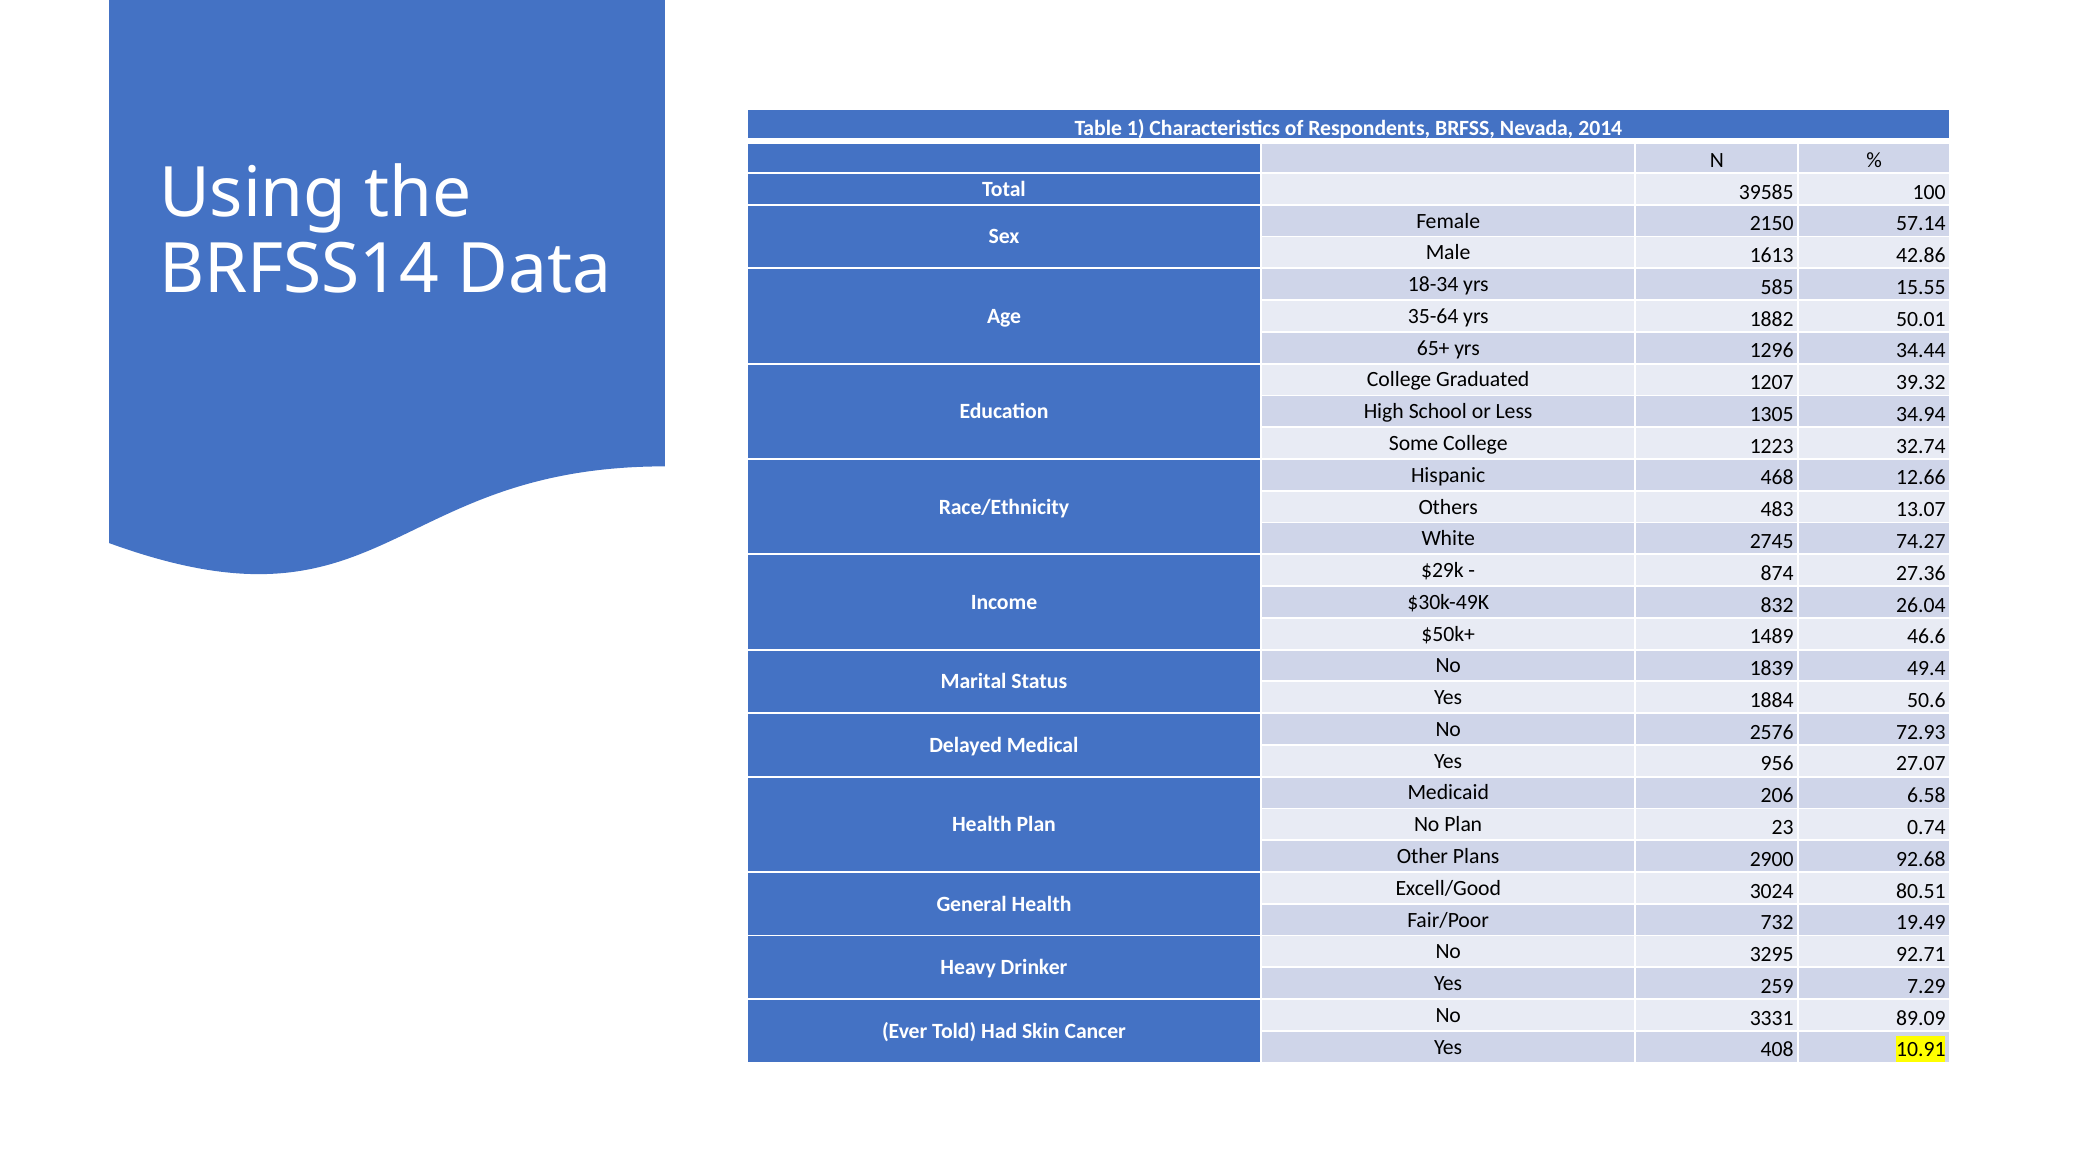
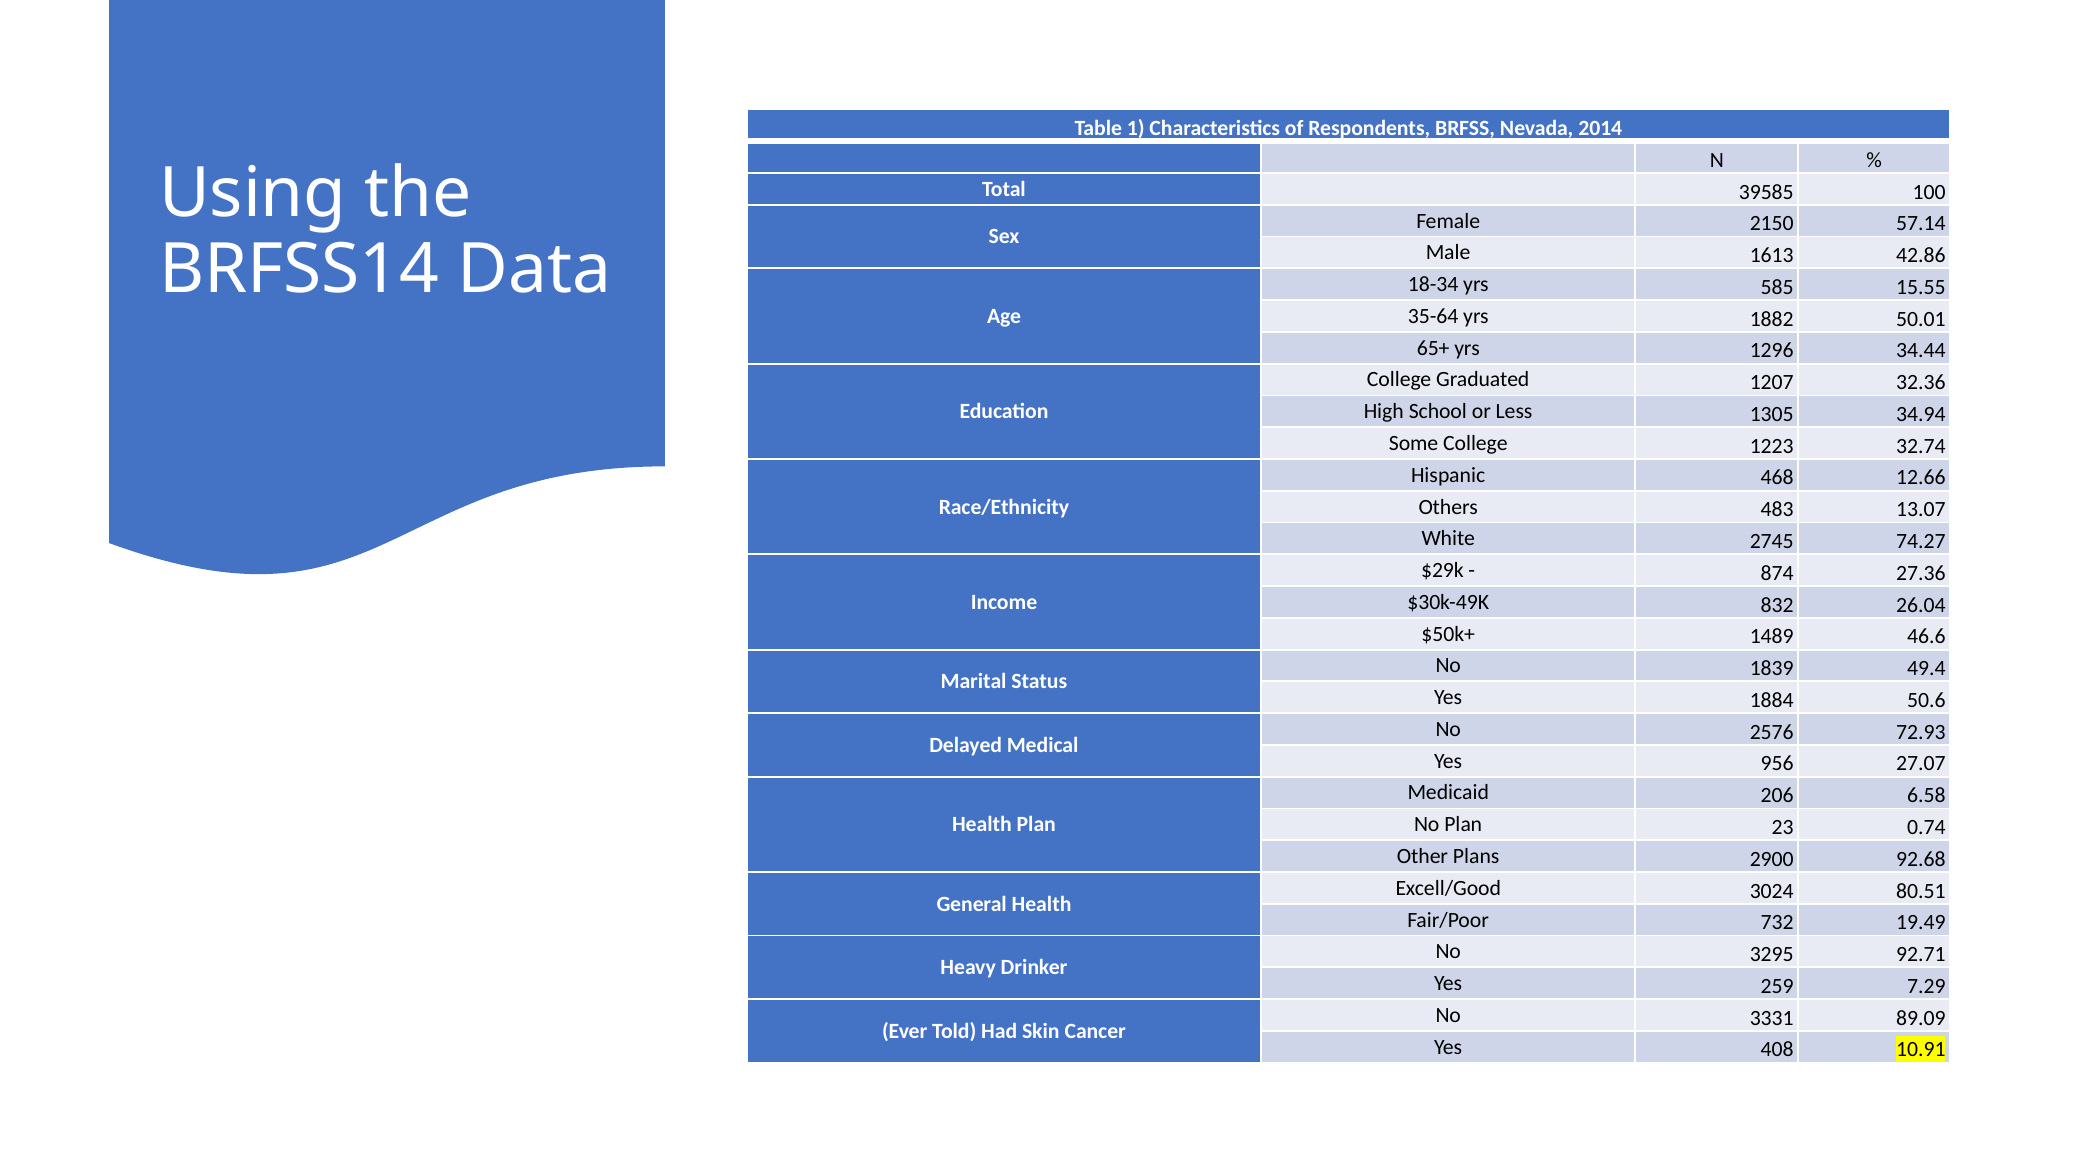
39.32: 39.32 -> 32.36 (1921, 383)
